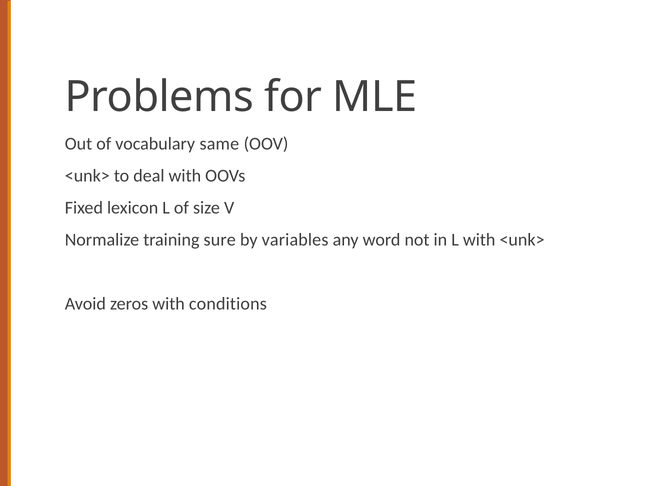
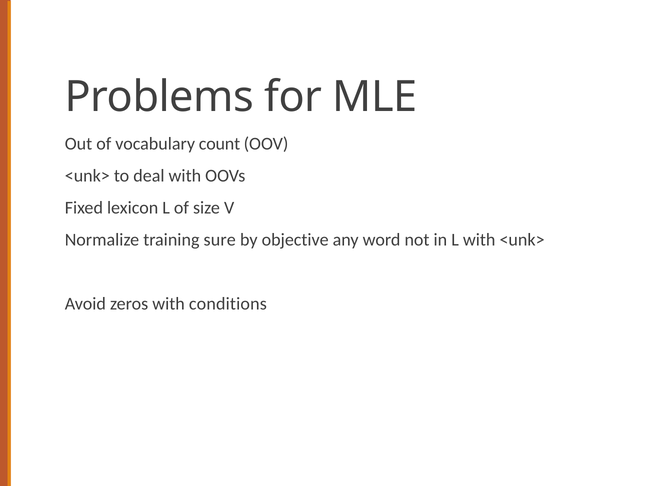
same: same -> count (220, 144)
variables: variables -> objective (295, 240)
